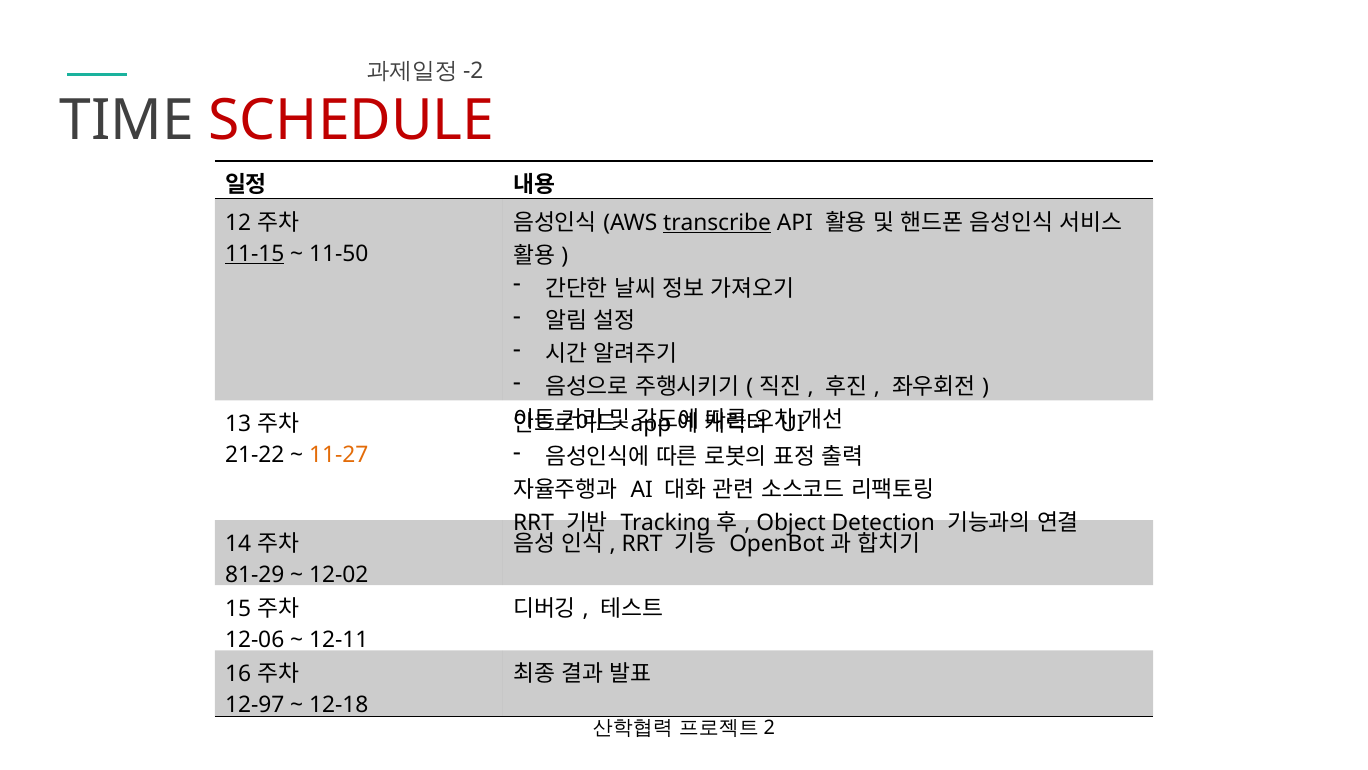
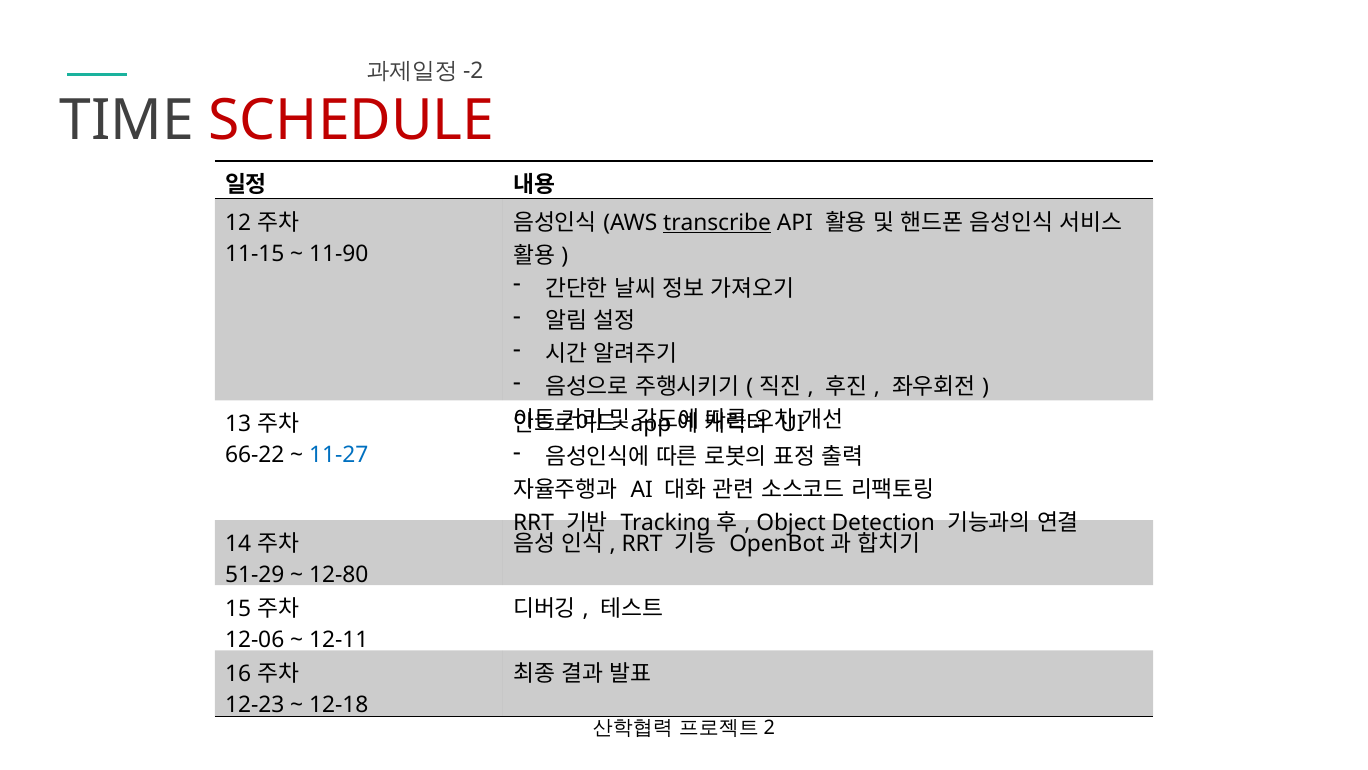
11-15 underline: present -> none (255, 253)
11-50: 11-50 -> 11-90 (339, 253)
21-22: 21-22 -> 66-22 (255, 455)
11-27 colour: orange -> blue (339, 455)
81-29: 81-29 -> 51-29 (255, 575)
12-02: 12-02 -> 12-80 (339, 575)
12-97: 12-97 -> 12-23 (255, 705)
